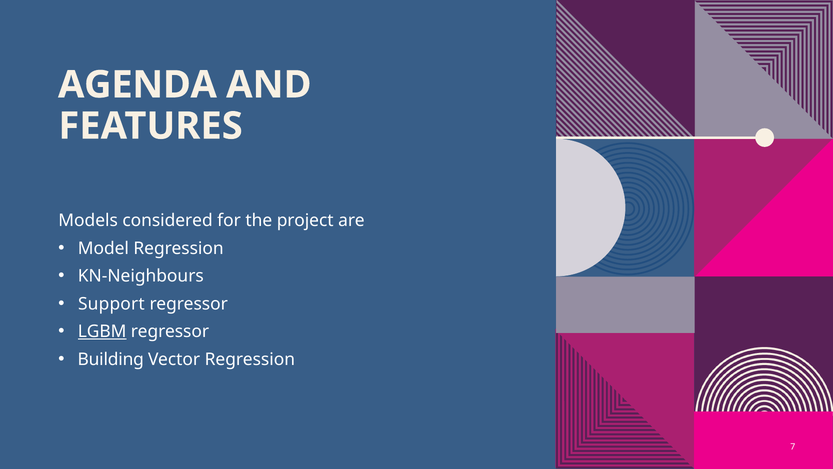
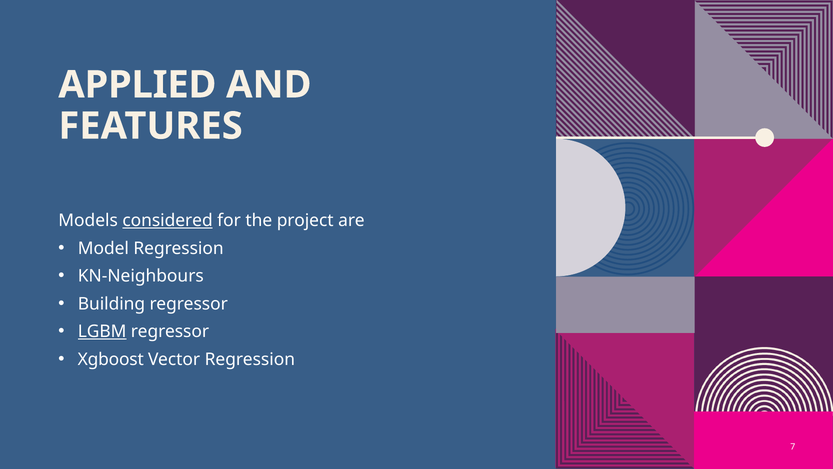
AGENDA: AGENDA -> APPLIED (137, 85)
considered underline: none -> present (168, 220)
Support: Support -> Building (111, 304)
Building: Building -> Xgboost (111, 359)
